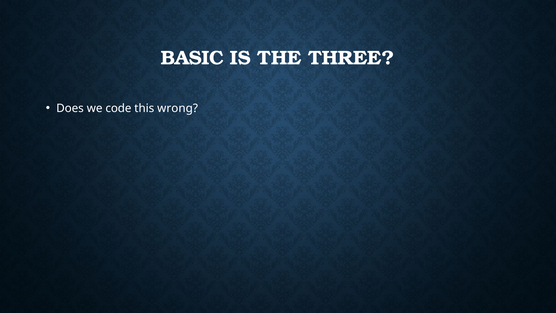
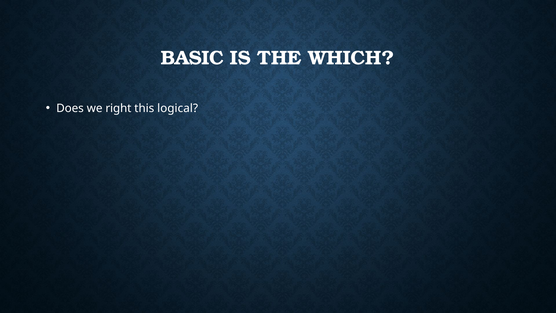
THREE: THREE -> WHICH (351, 58)
code: code -> right (118, 108)
wrong: wrong -> logical (178, 108)
